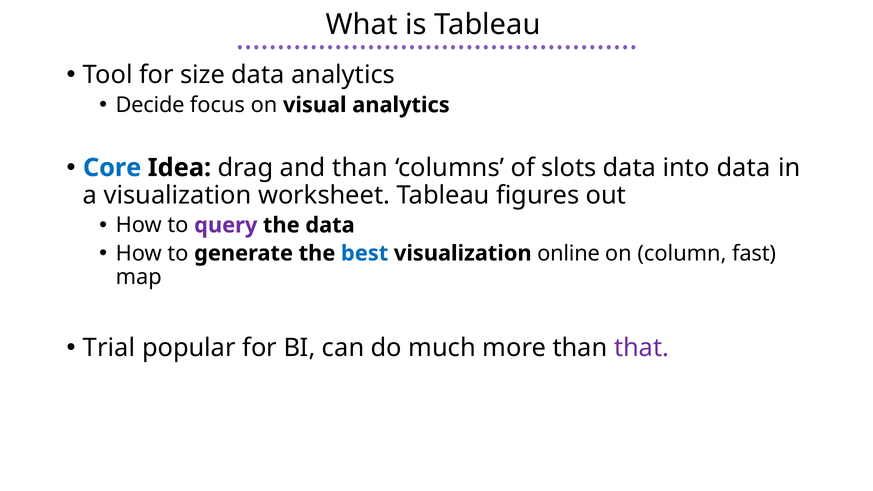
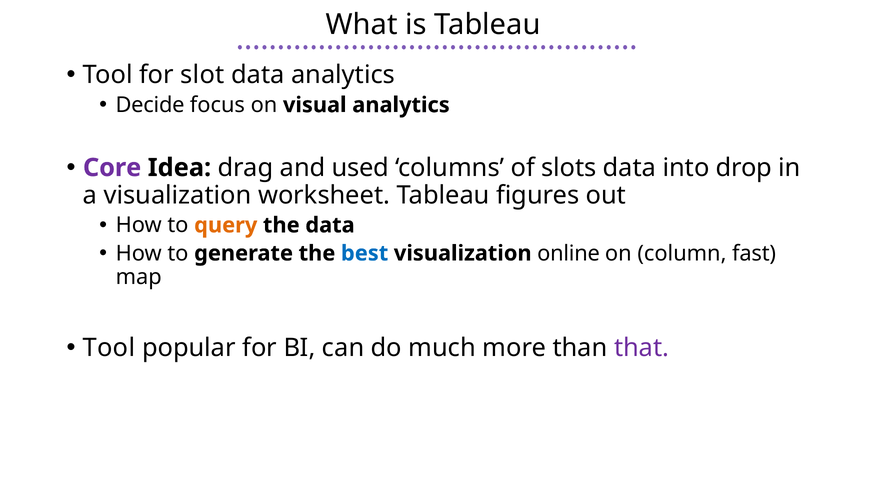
size: size -> slot (202, 75)
Core colour: blue -> purple (112, 168)
and than: than -> used (361, 168)
into data: data -> drop (744, 168)
query colour: purple -> orange (226, 225)
Trial: Trial -> Tool (109, 348)
